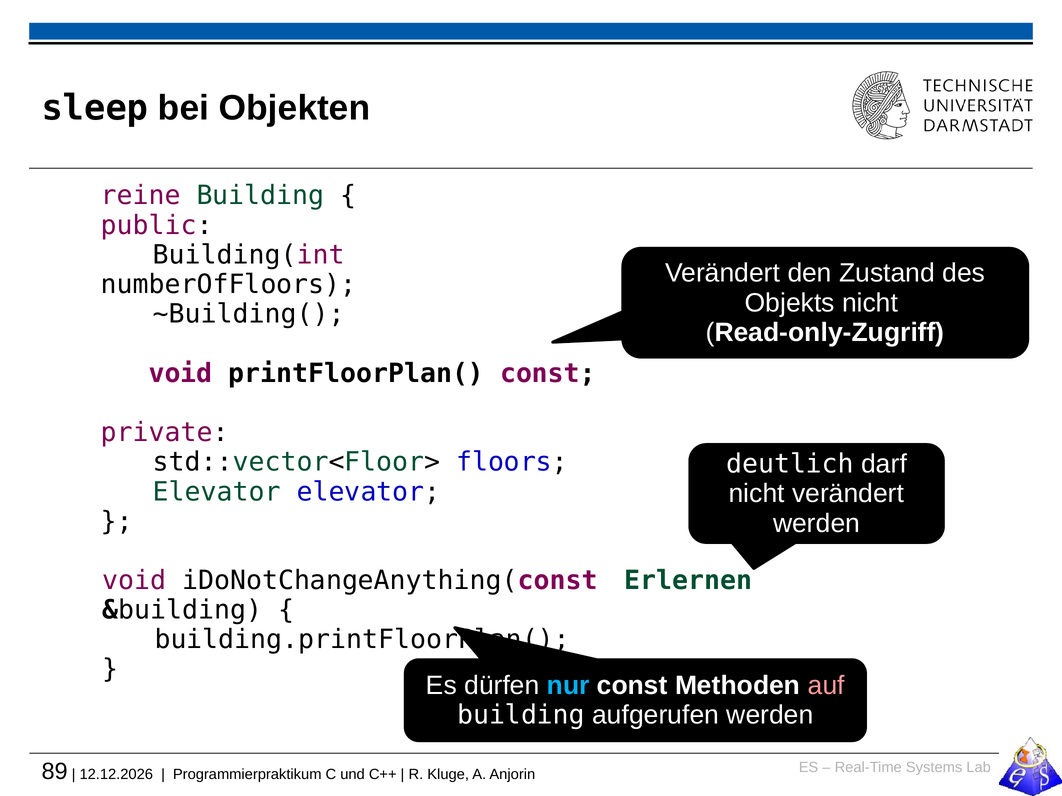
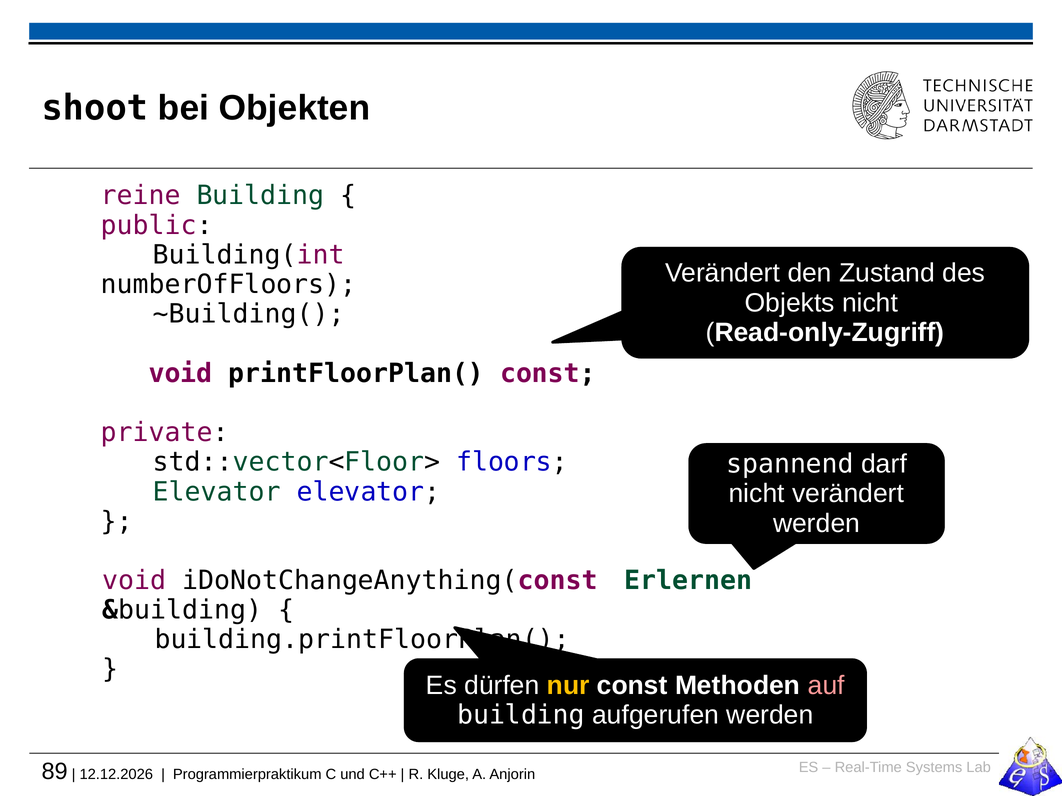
sleep: sleep -> shoot (95, 108)
deutlich: deutlich -> spannend (790, 464)
nur colour: light blue -> yellow (568, 686)
